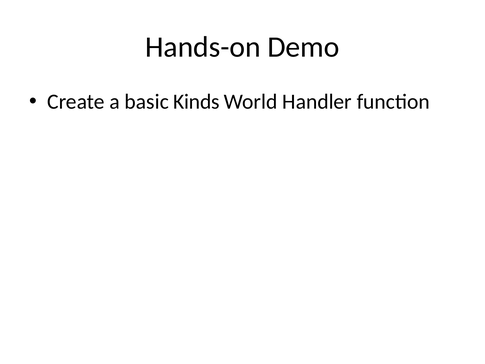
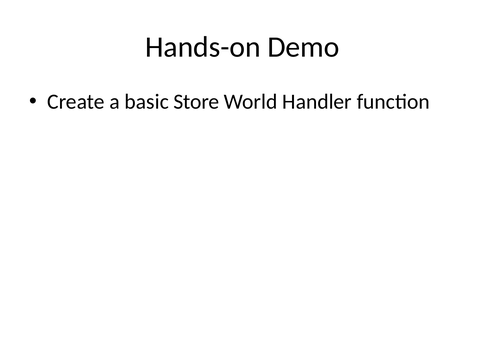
Kinds: Kinds -> Store (196, 102)
